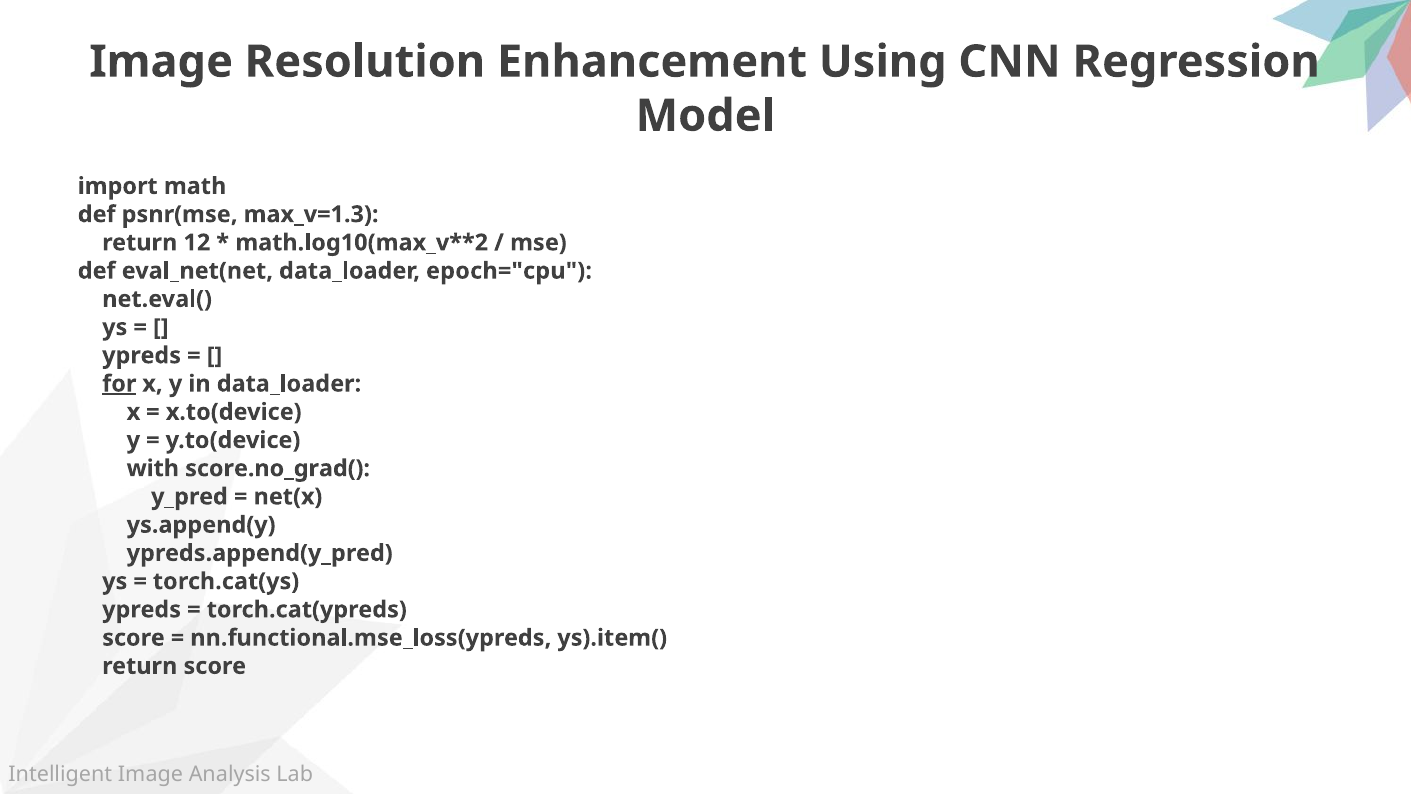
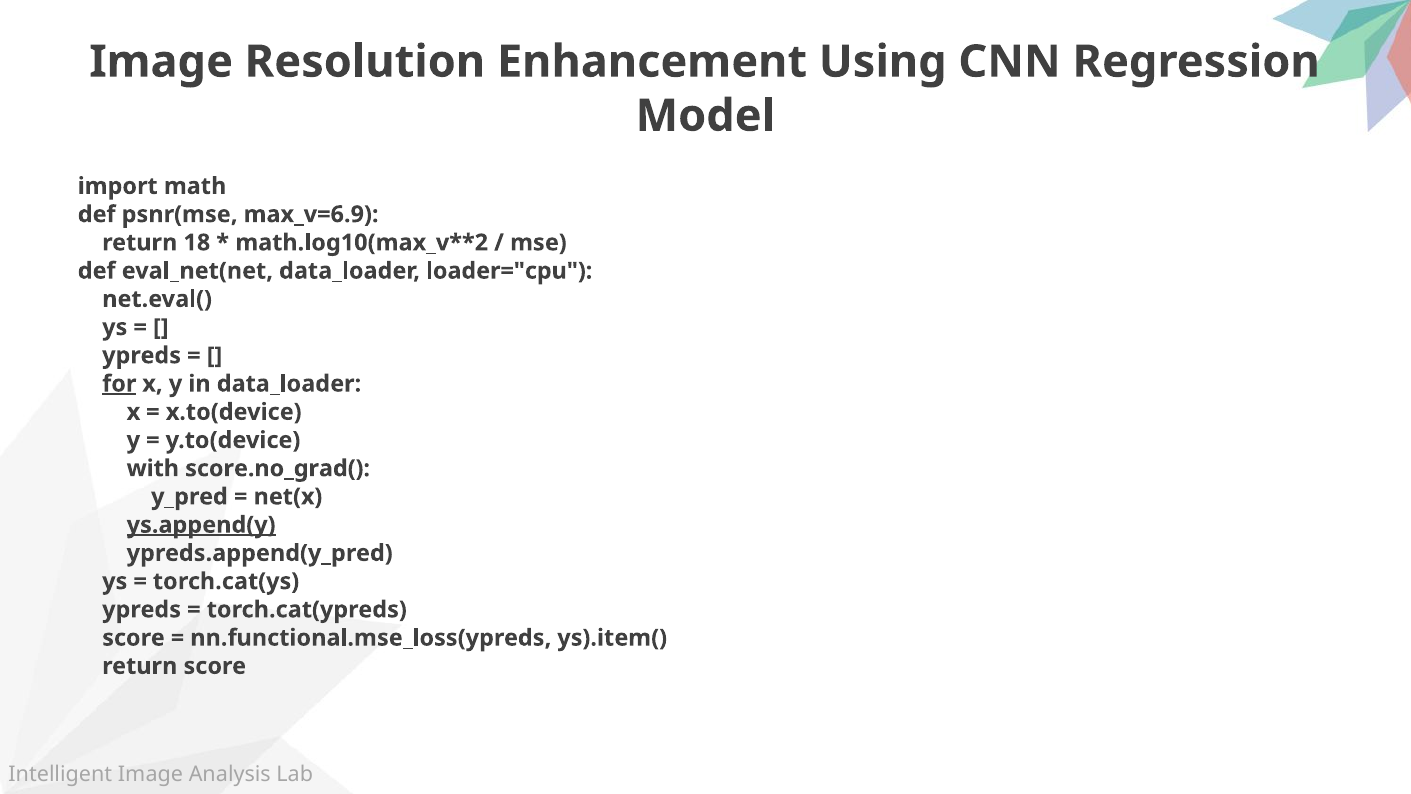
max_v=1.3: max_v=1.3 -> max_v=6.9 (311, 214)
12: 12 -> 18 (197, 243)
epoch="cpu: epoch="cpu -> loader="cpu (509, 271)
ys.append(y underline: none -> present (201, 525)
